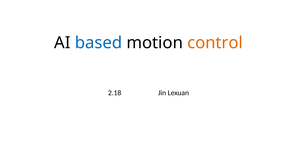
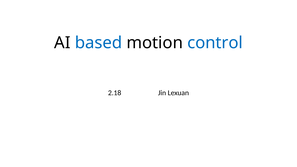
control colour: orange -> blue (215, 43)
